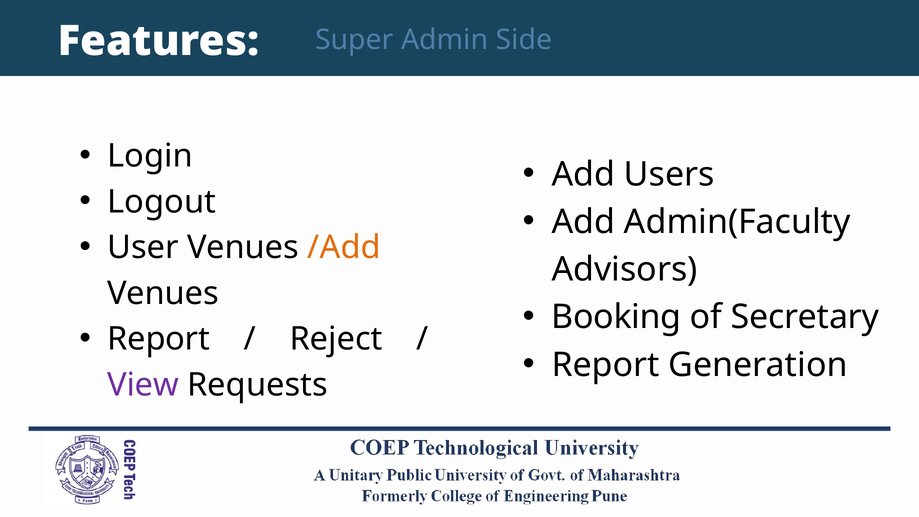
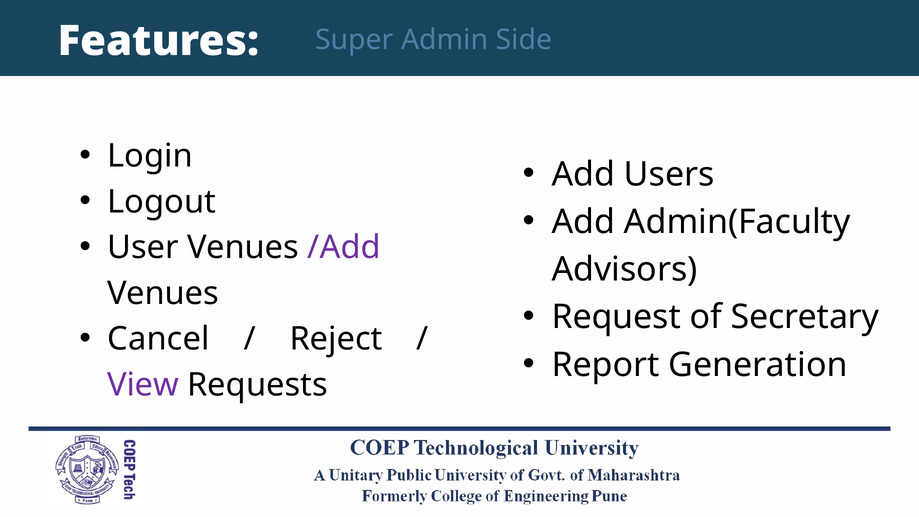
/Add colour: orange -> purple (344, 248)
Booking: Booking -> Request (616, 317)
Report: Report -> Cancel (158, 339)
